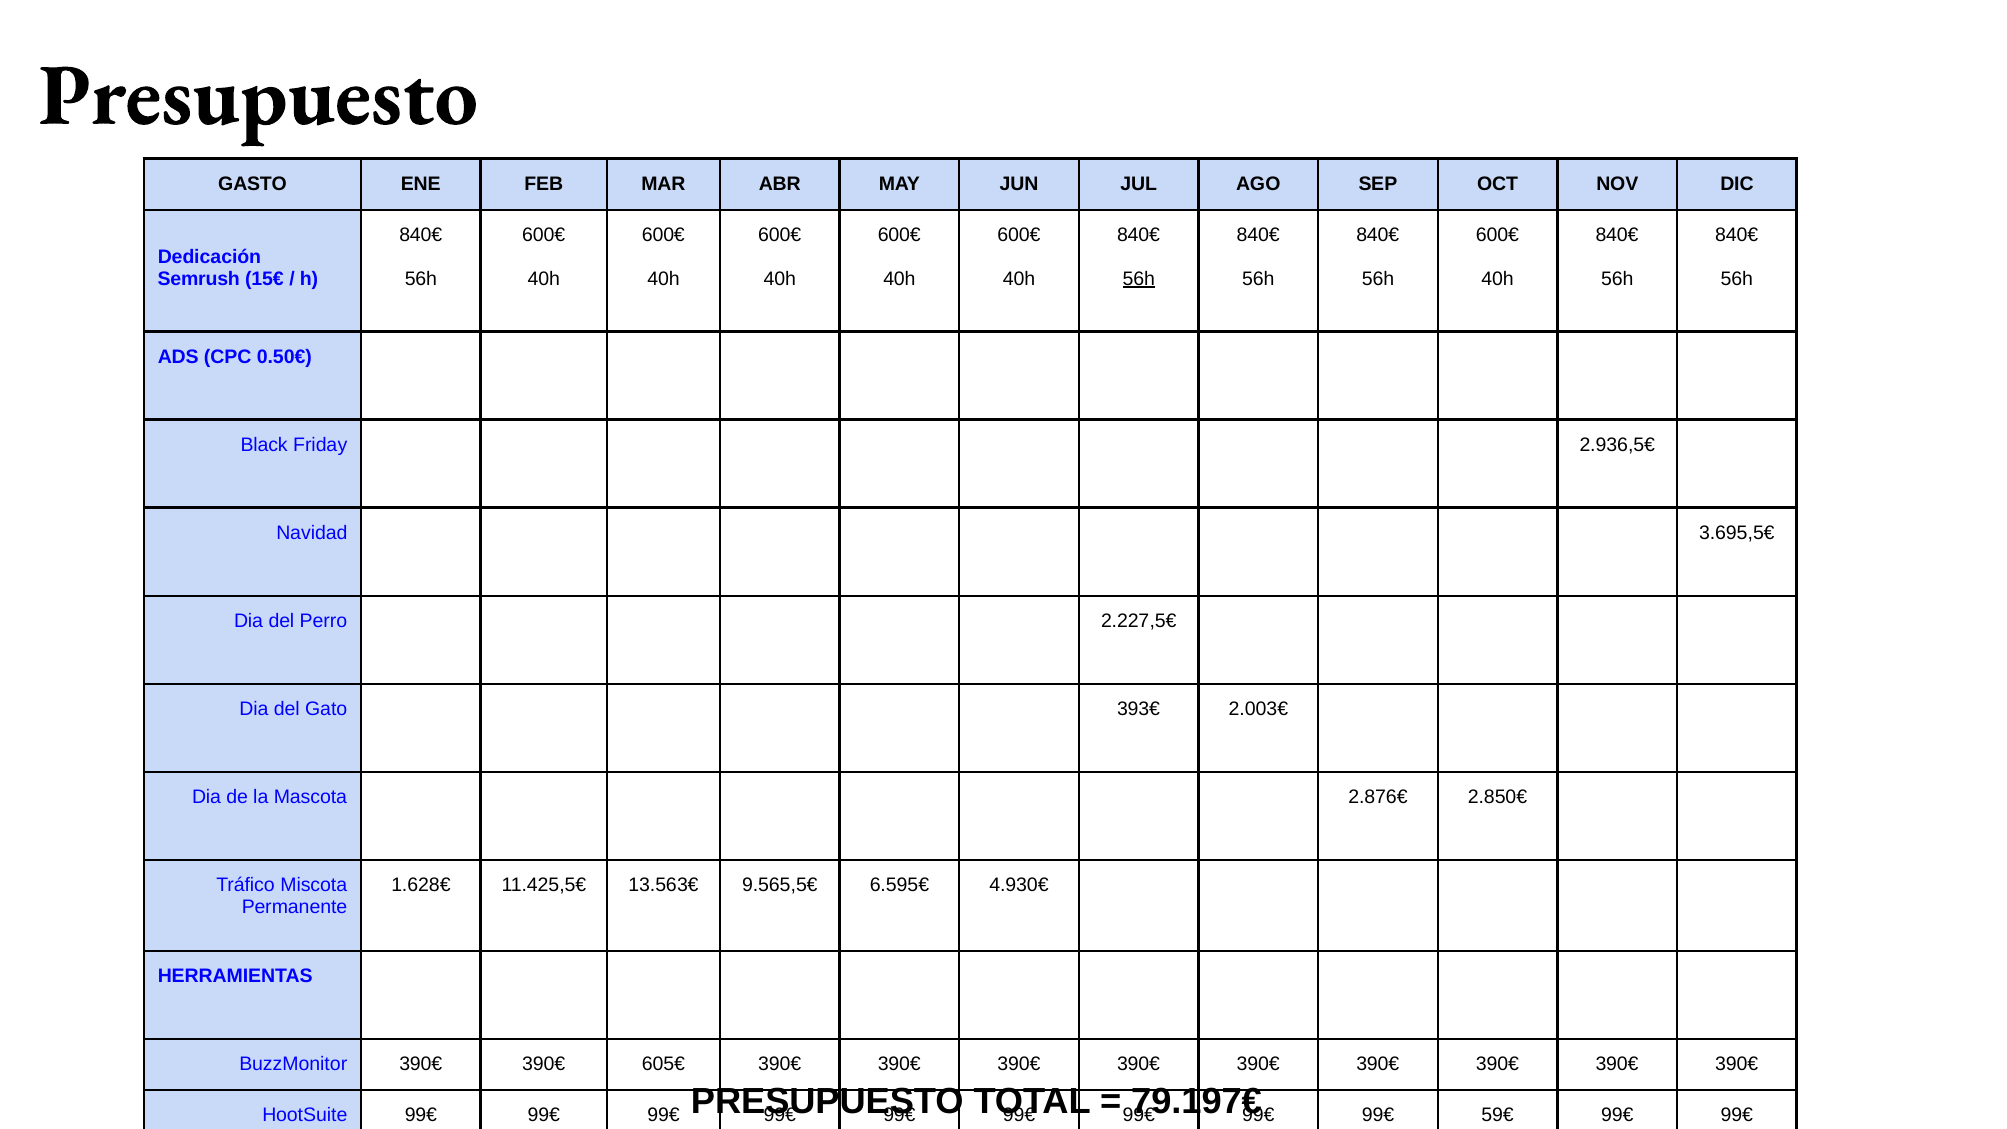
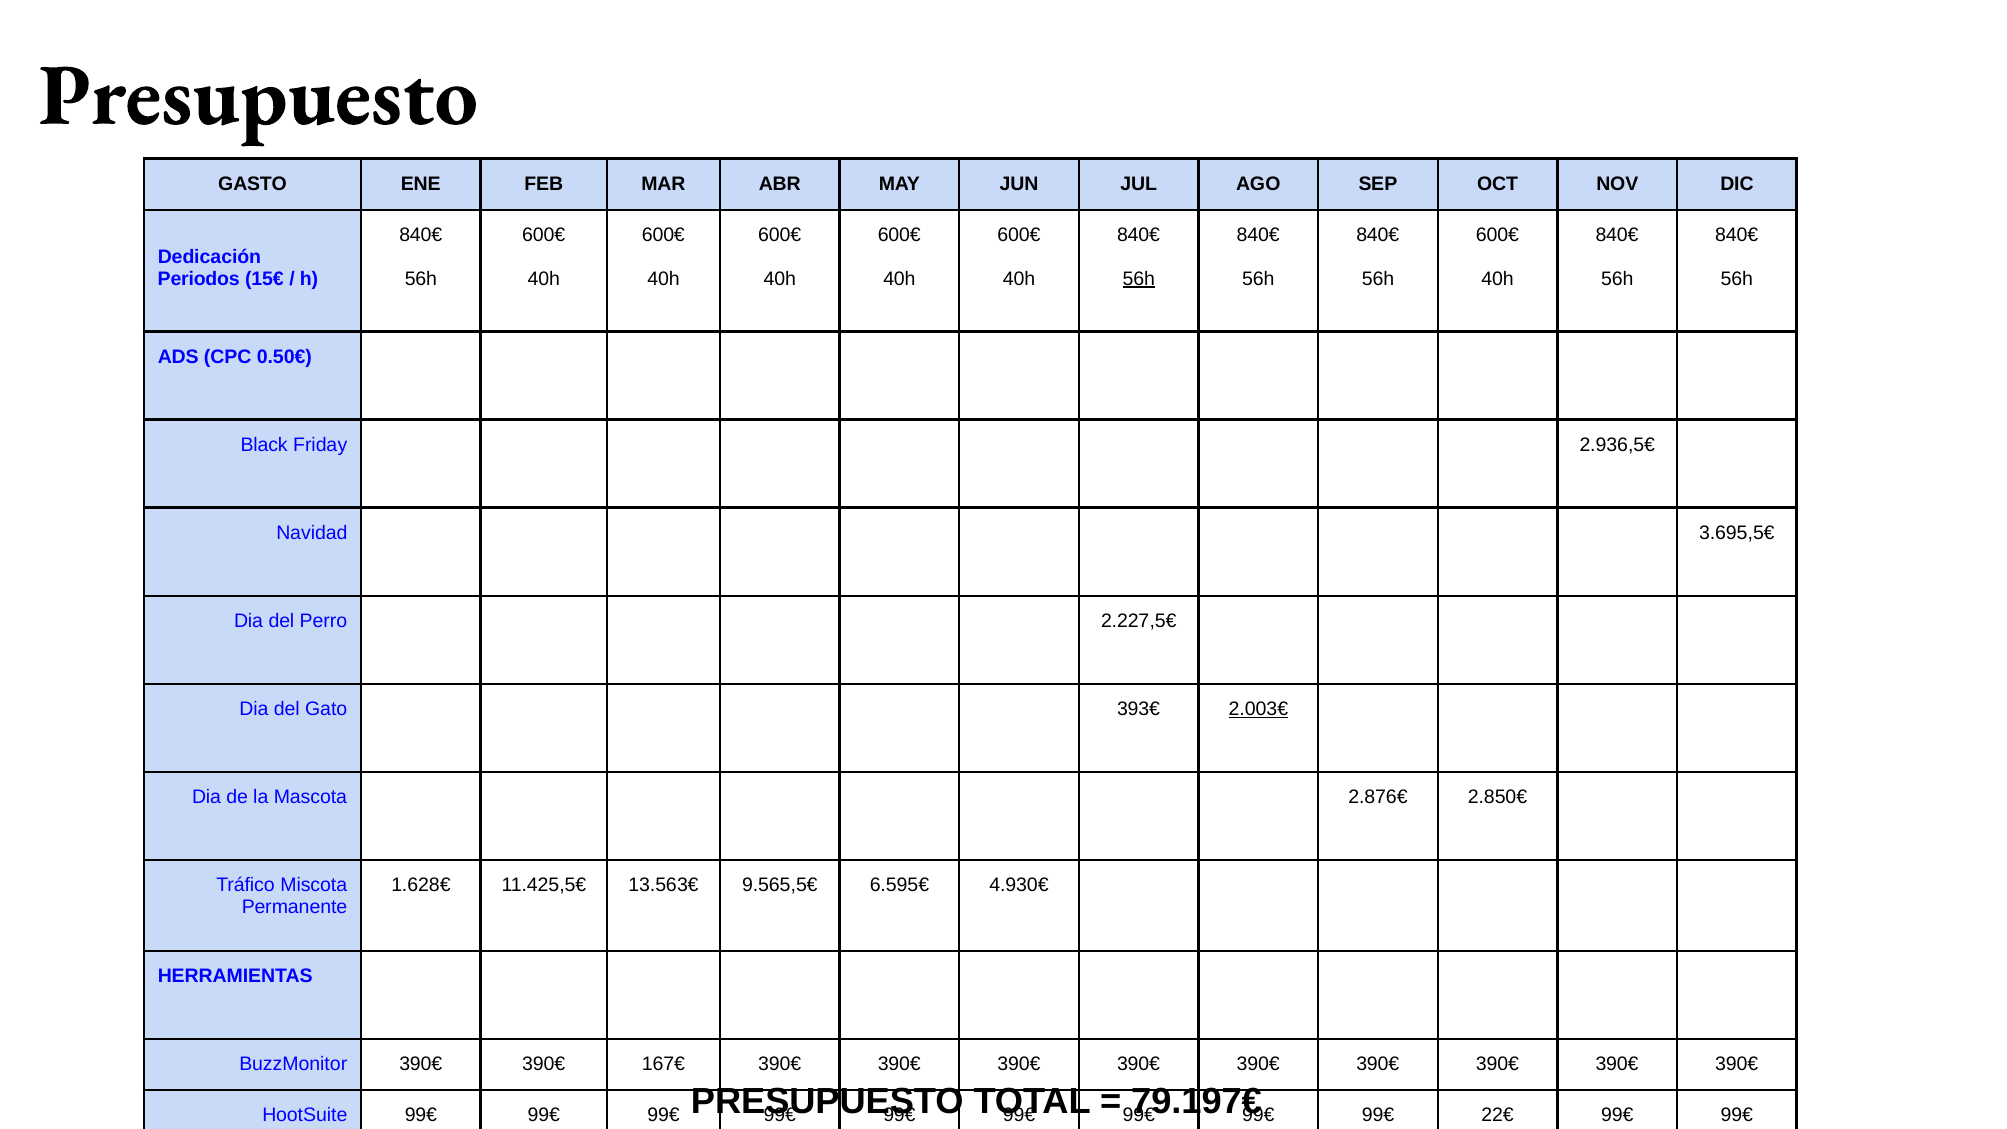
Semrush: Semrush -> Periodos (199, 279)
2.003€ underline: none -> present (1258, 709)
605€: 605€ -> 167€ (663, 1064)
59€: 59€ -> 22€ (1498, 1115)
